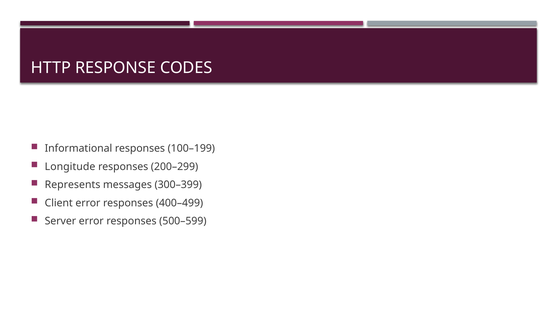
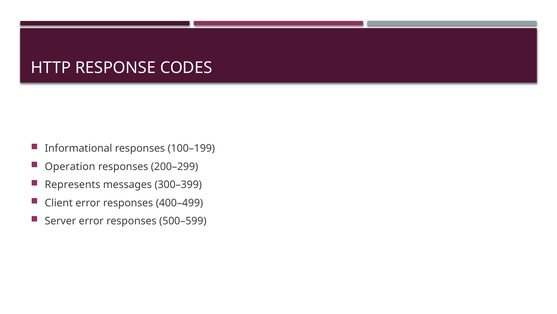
Longitude: Longitude -> Operation (70, 166)
